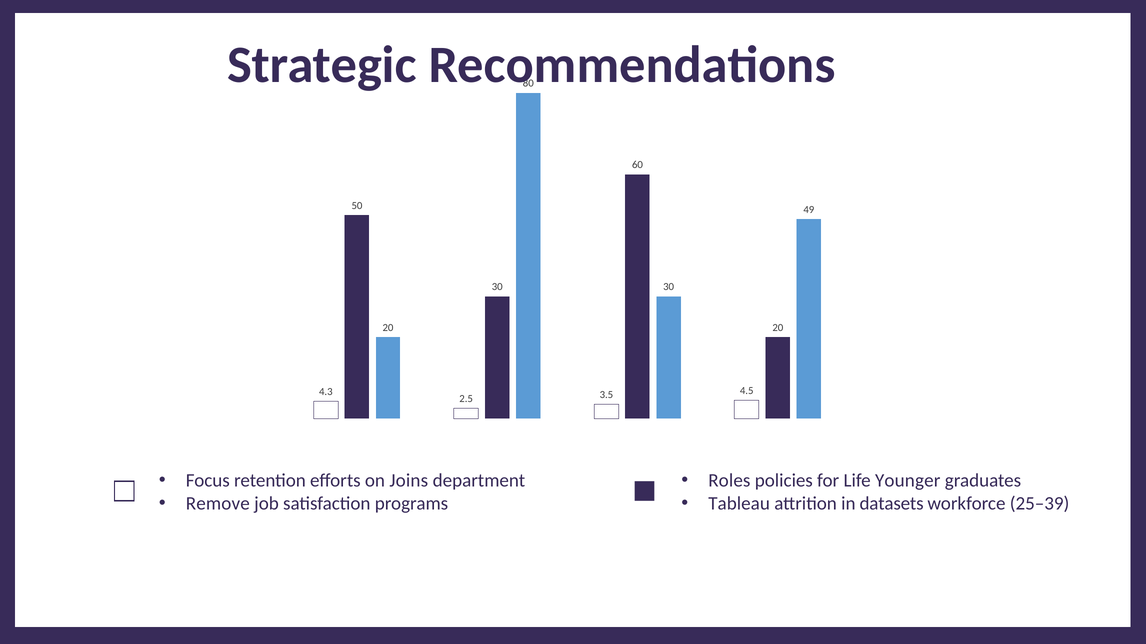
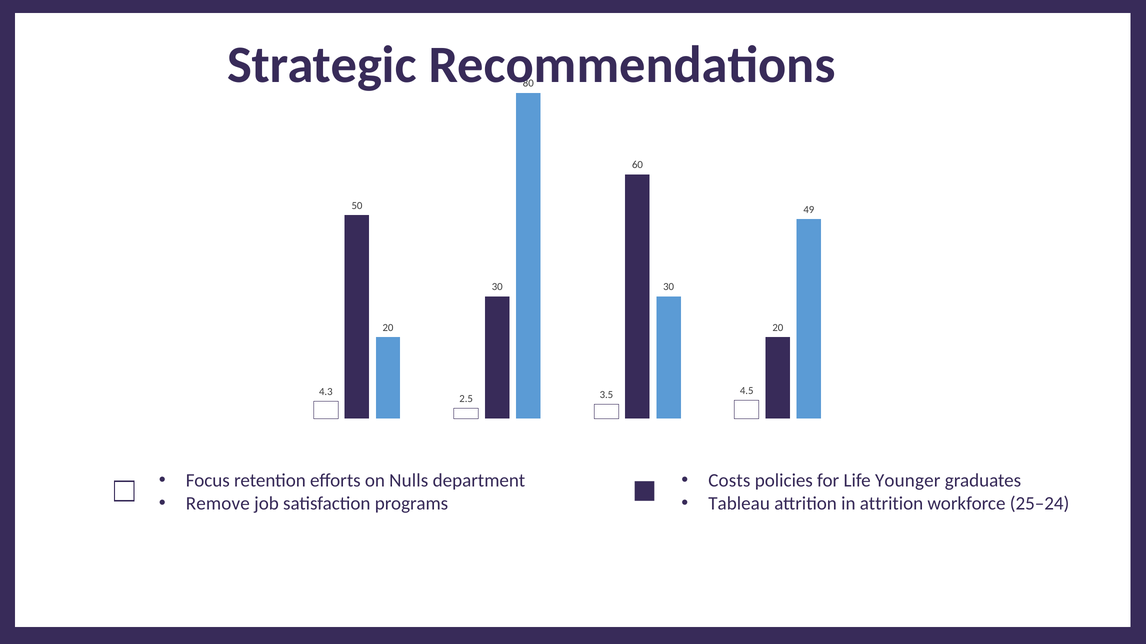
Joins: Joins -> Nulls (409, 481)
Roles: Roles -> Costs (729, 481)
in datasets: datasets -> attrition (891, 504)
25–39: 25–39 -> 25–24 (1040, 504)
